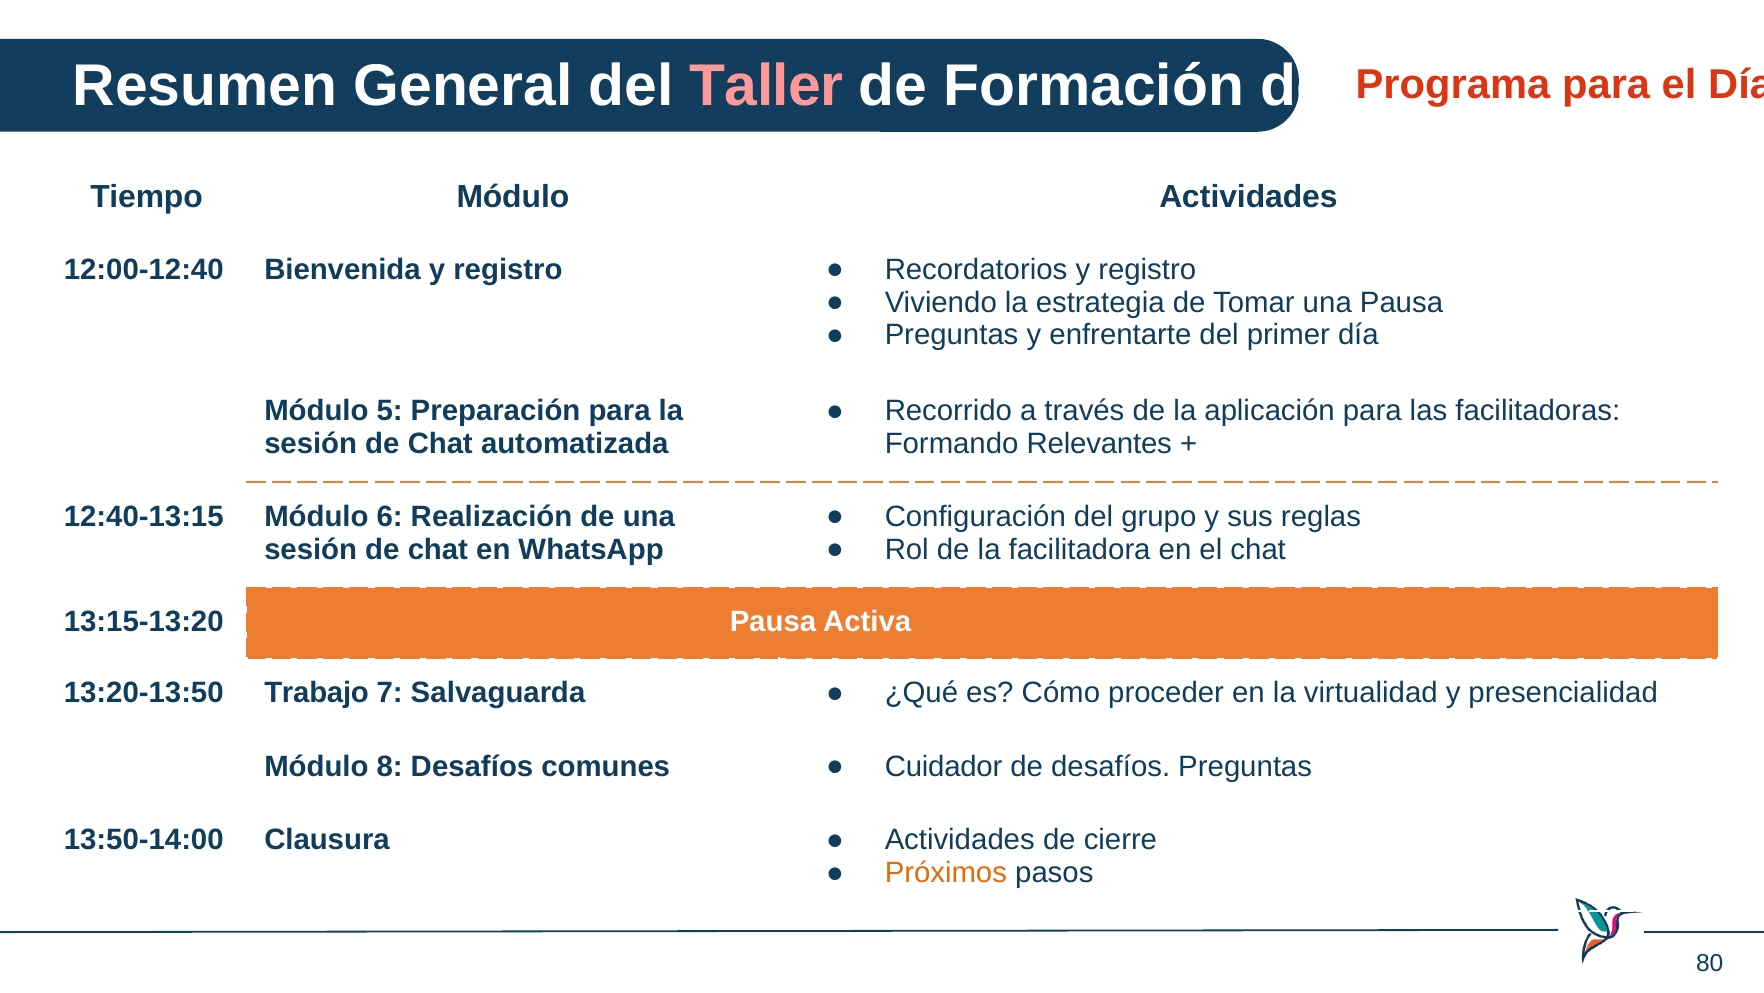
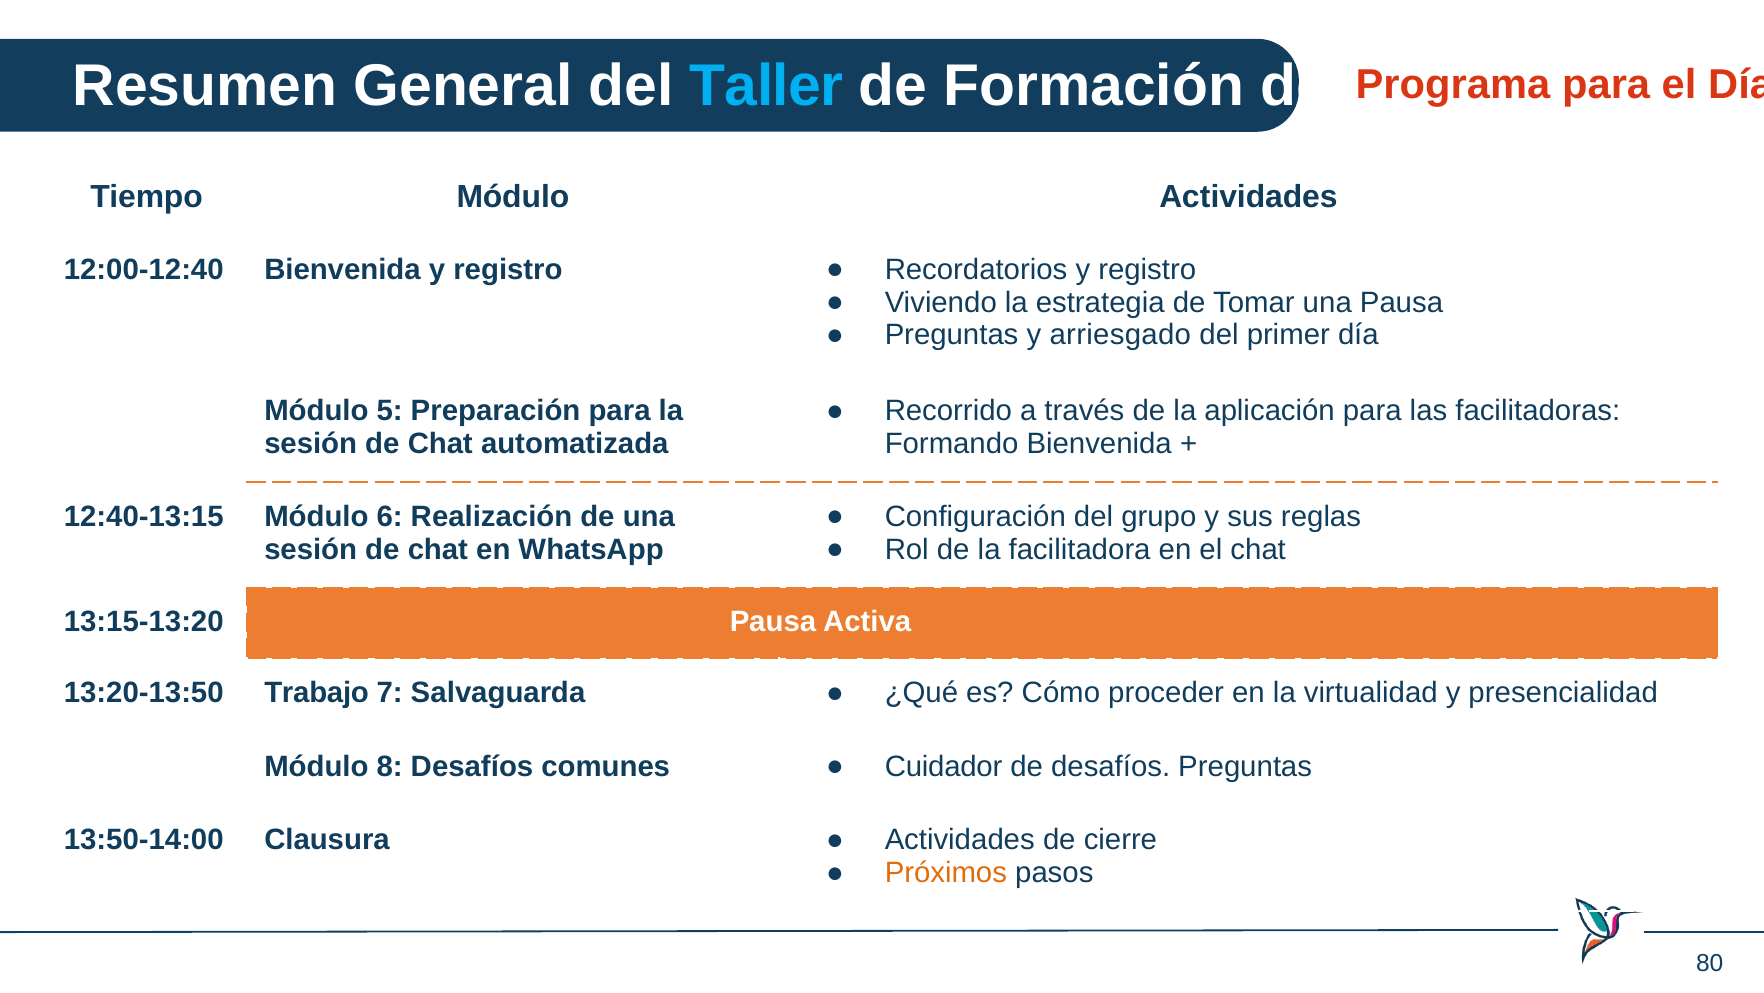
Taller colour: pink -> light blue (767, 86)
enfrentarte: enfrentarte -> arriesgado (1120, 335)
Formando Relevantes: Relevantes -> Bienvenida (1099, 443)
